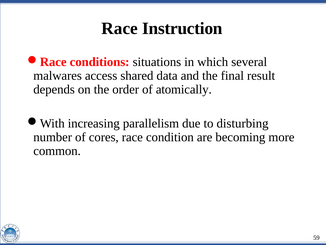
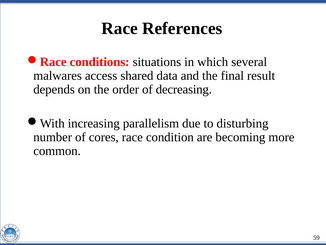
Instruction: Instruction -> References (182, 28)
atomically: atomically -> decreasing (184, 89)
